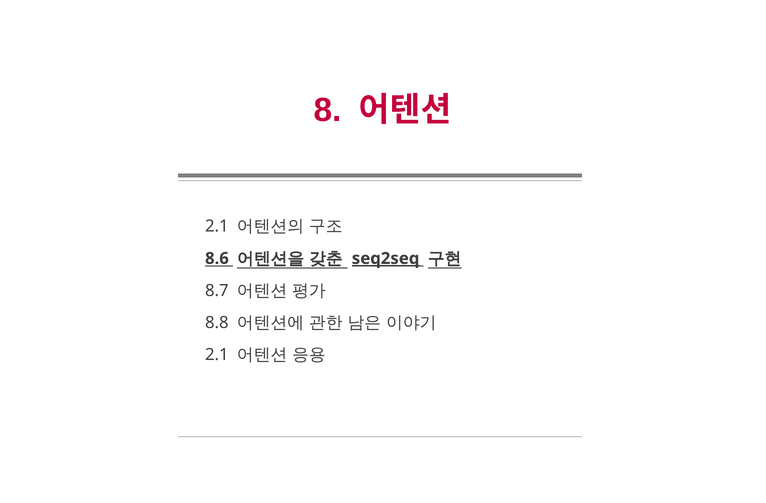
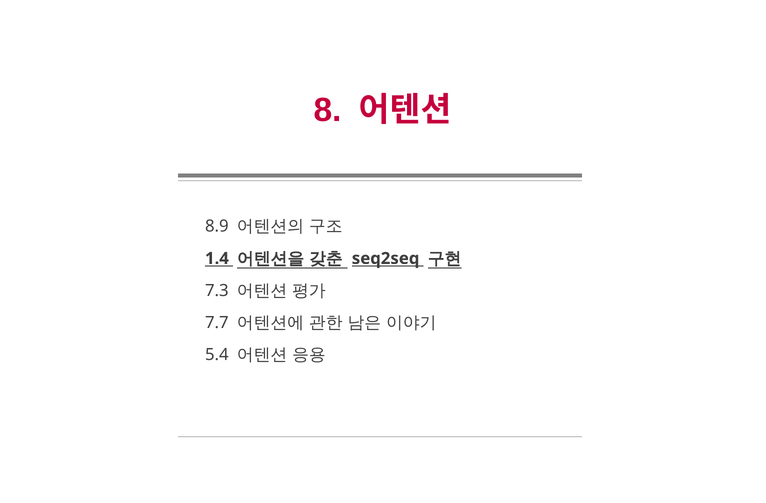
2.1: 2.1 -> 8.9 (217, 226)
8.6: 8.6 -> 1.4 (217, 258)
seq2seq underline: present -> none (386, 258)
8.7: 8.7 -> 7.3 (217, 291)
8.8: 8.8 -> 7.7 (217, 323)
2.1: 2.1 -> 5.4 (217, 355)
